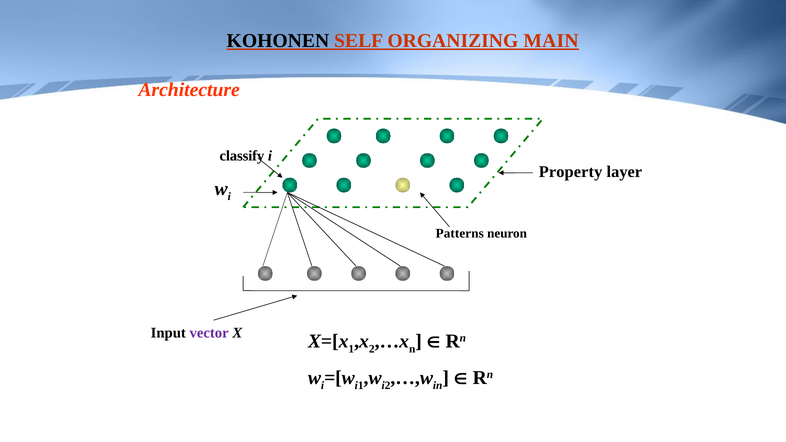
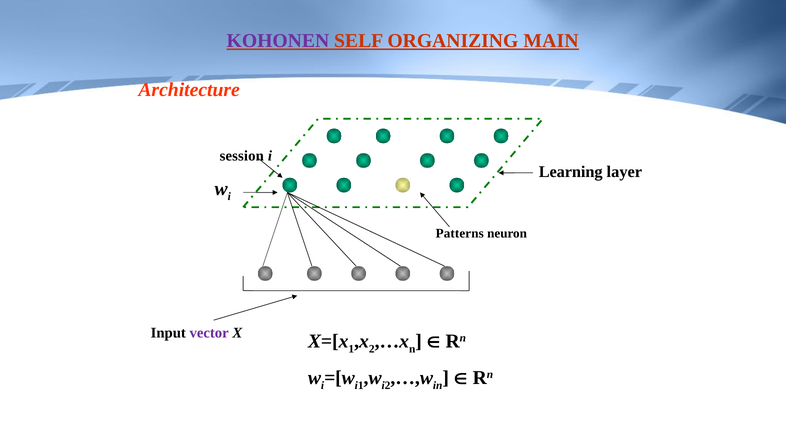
KOHONEN colour: black -> purple (278, 41)
classify: classify -> session (242, 156)
Property: Property -> Learning (571, 172)
